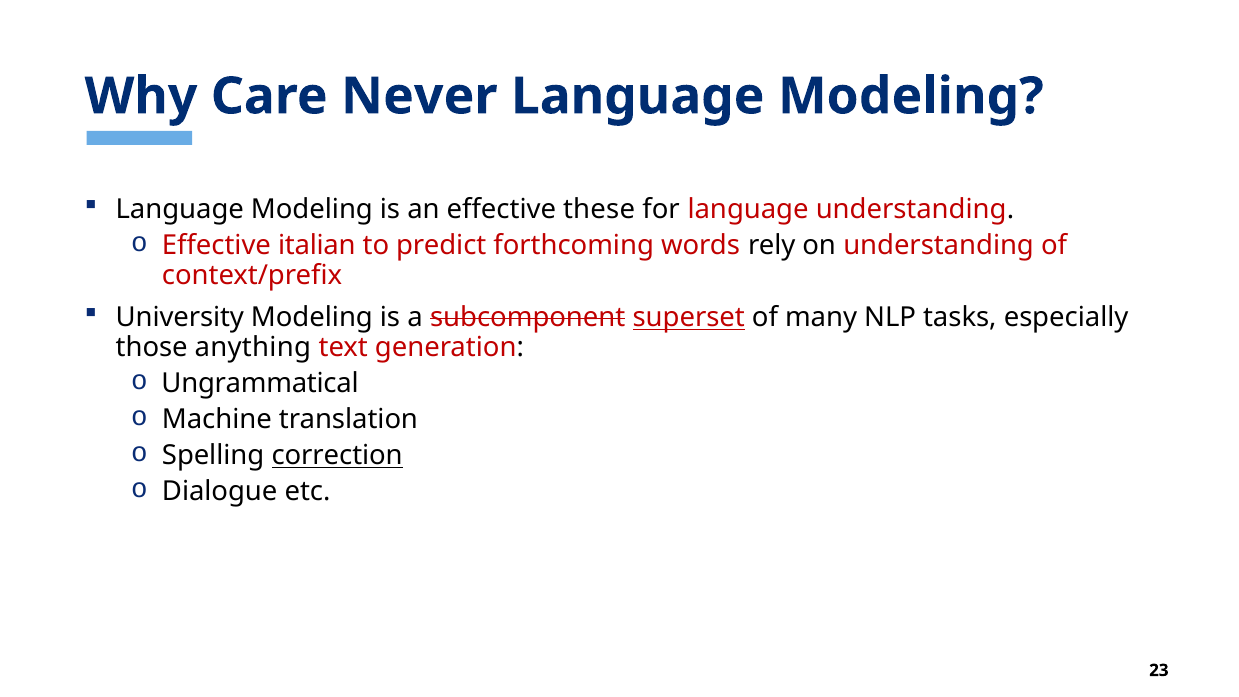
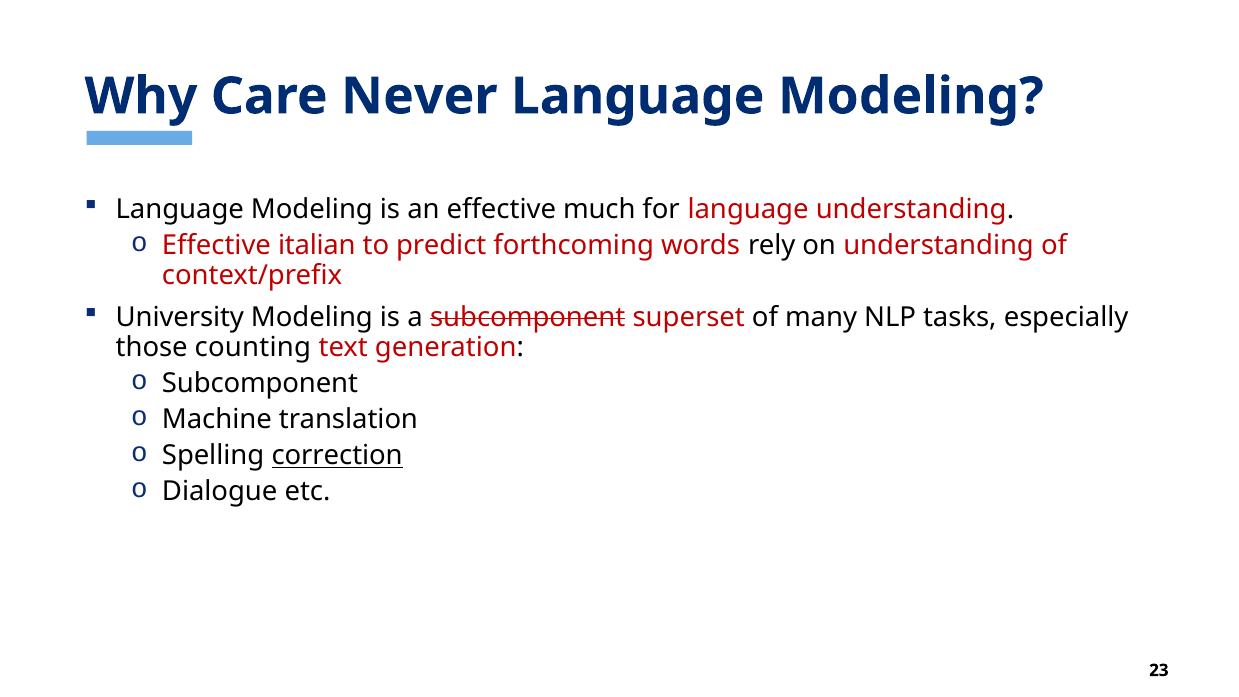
these: these -> much (599, 209)
superset underline: present -> none (689, 318)
anything: anything -> counting (253, 347)
Ungrammatical: Ungrammatical -> Subcomponent (260, 383)
